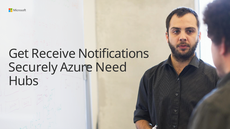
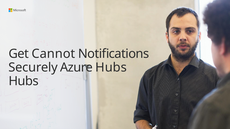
Receive: Receive -> Cannot (53, 54)
Azure Need: Need -> Hubs (111, 68)
